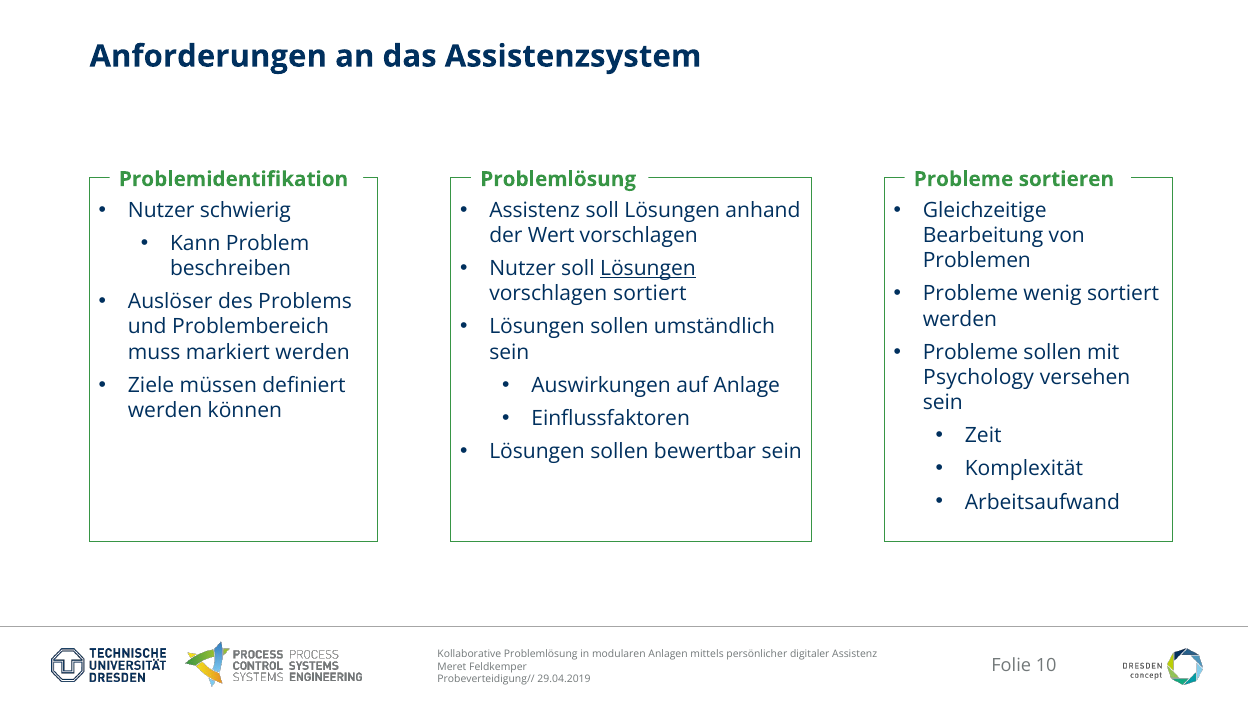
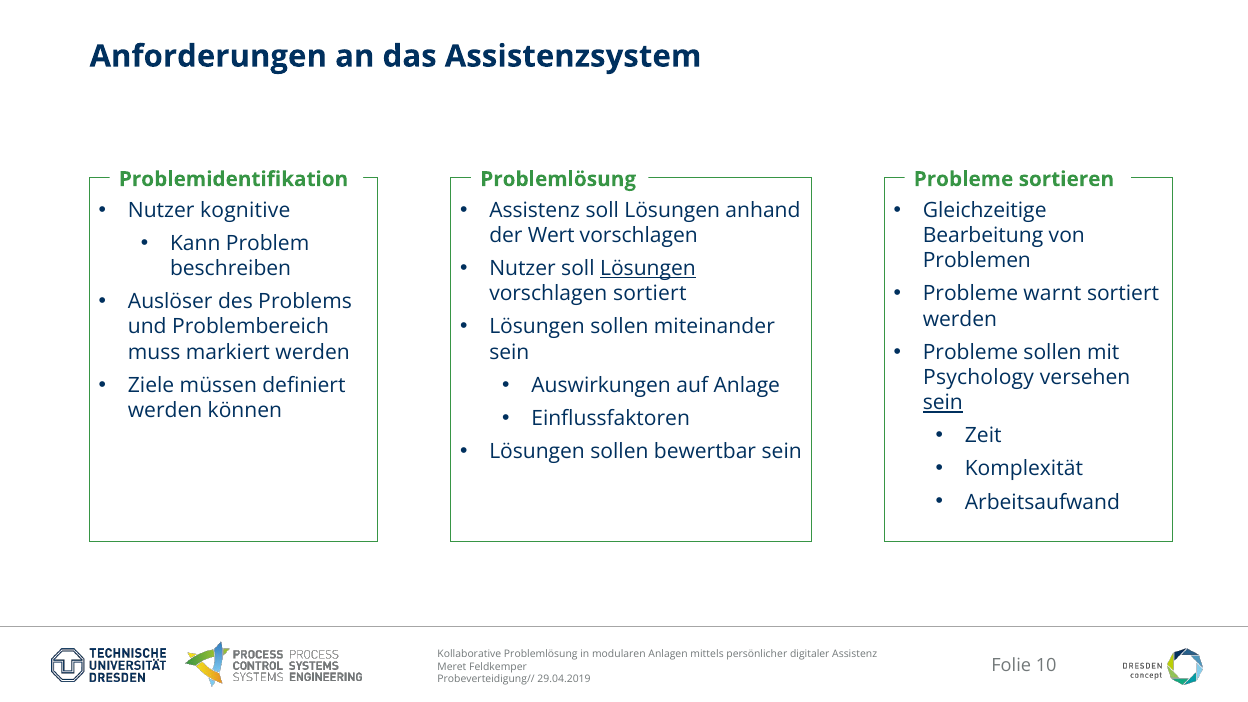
schwierig: schwierig -> kognitive (245, 210)
wenig: wenig -> warnt (1052, 294)
umständlich: umständlich -> miteinander (714, 327)
sein underline: none -> present (943, 403)
